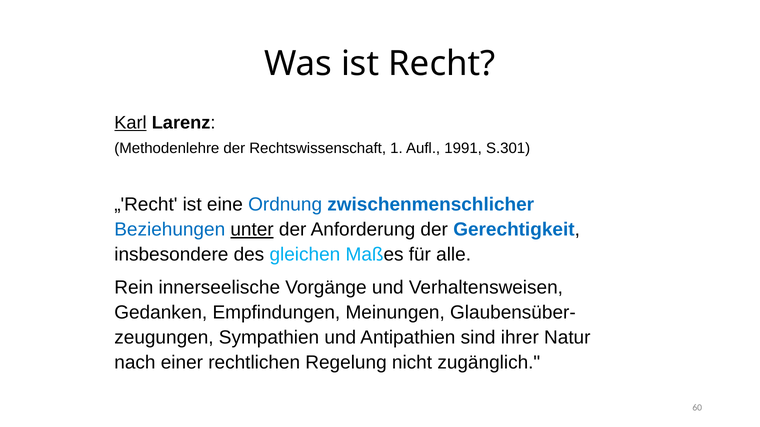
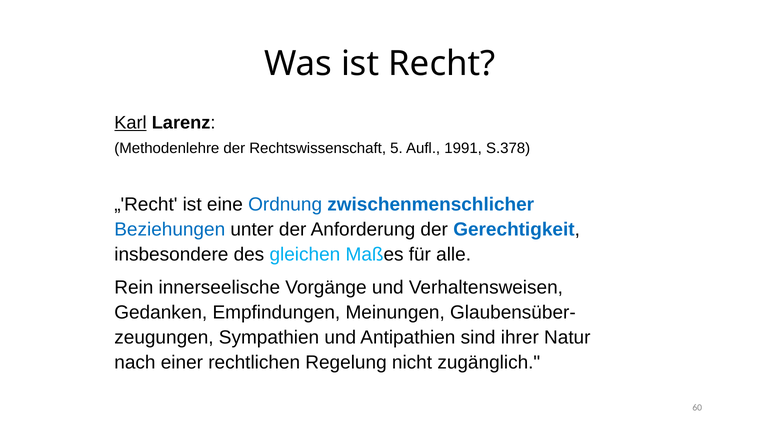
1: 1 -> 5 (396, 149)
S.301: S.301 -> S.378 (508, 149)
unter underline: present -> none (252, 230)
